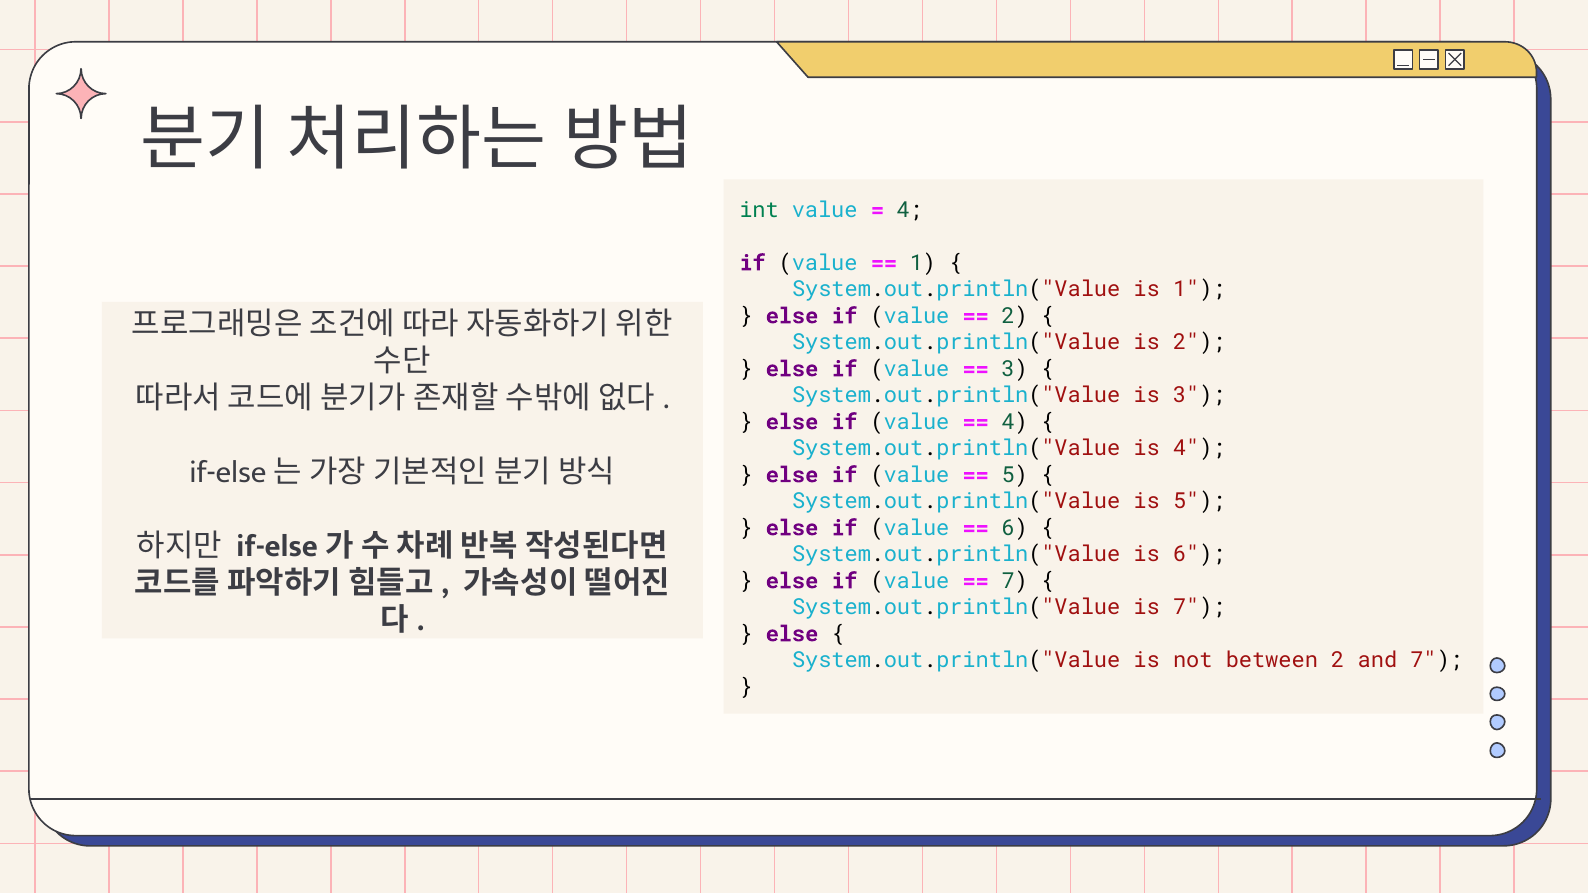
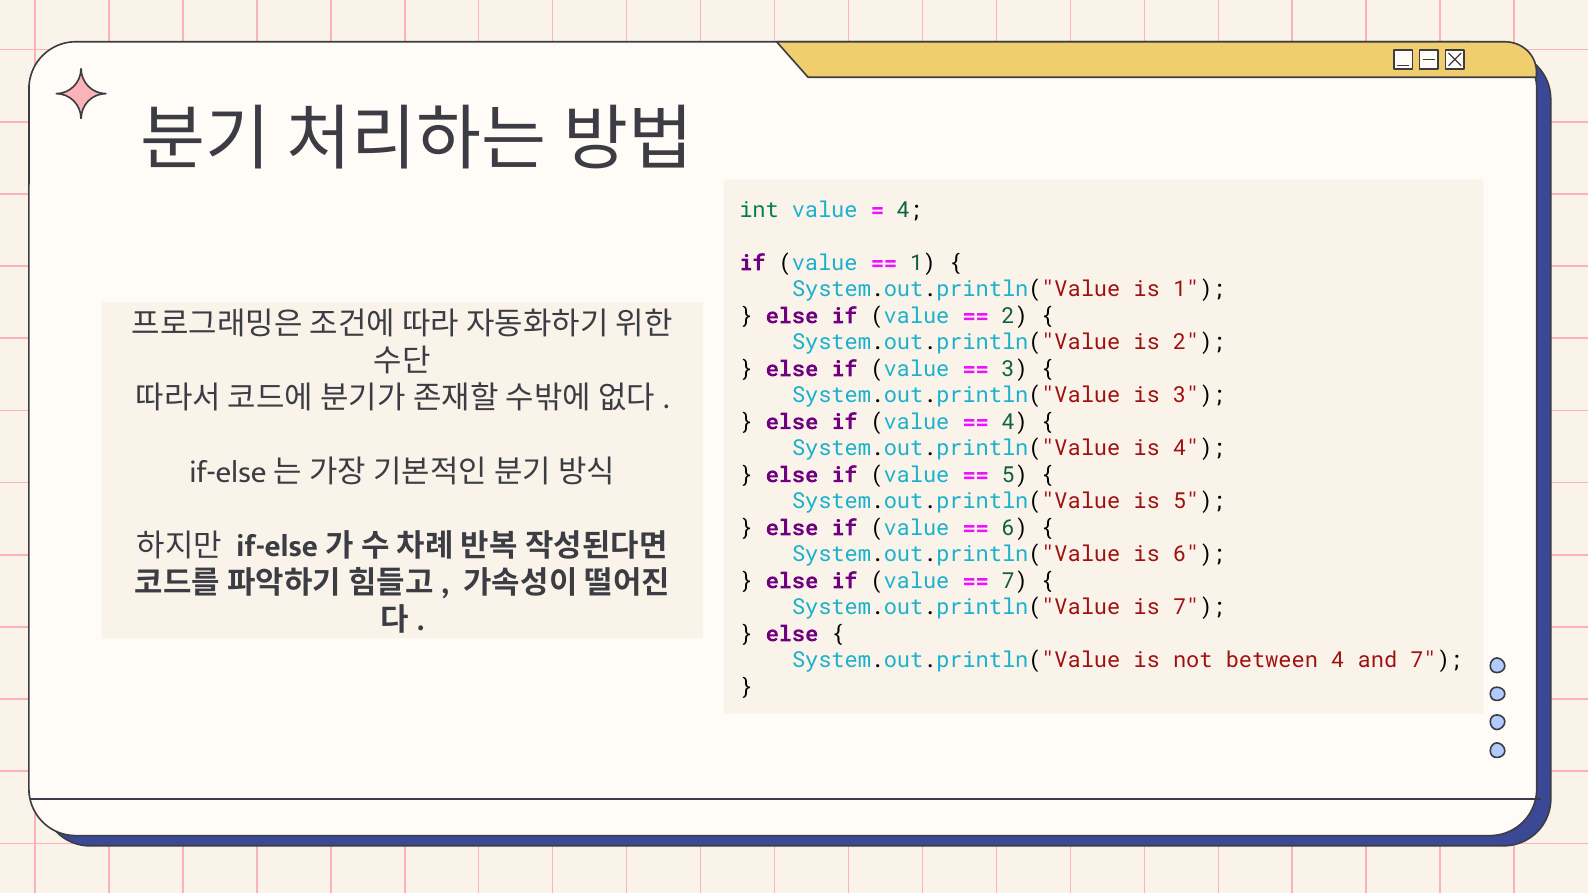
between 2: 2 -> 4 (1338, 661)
